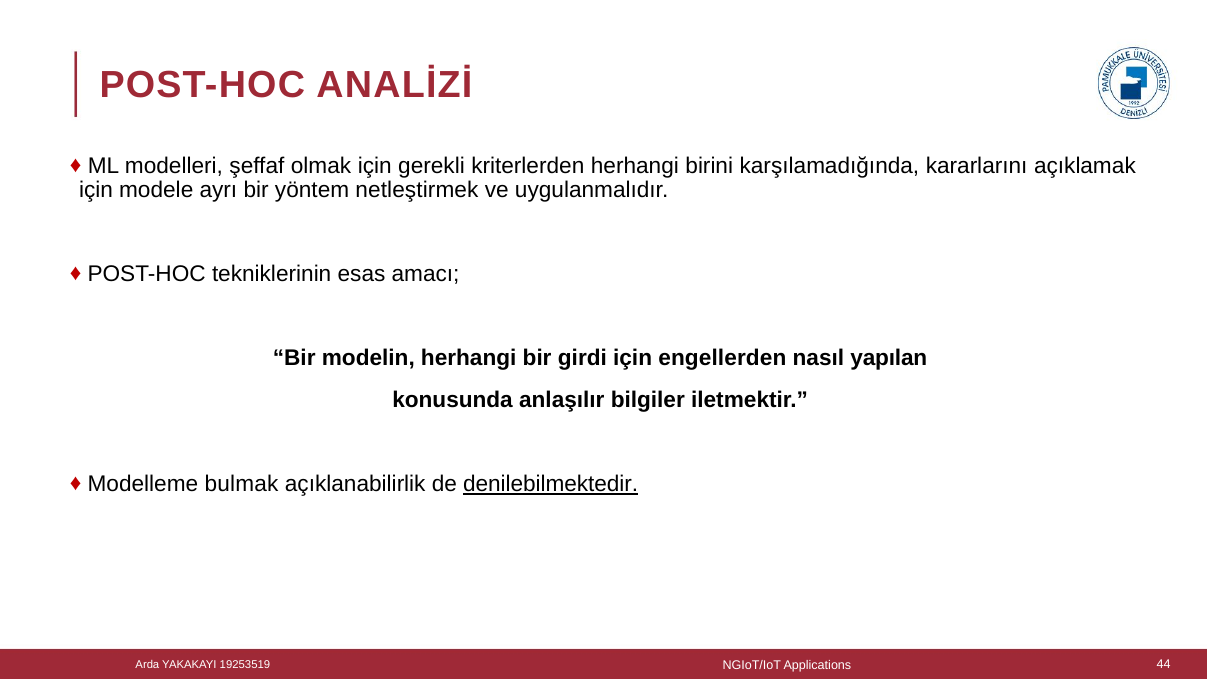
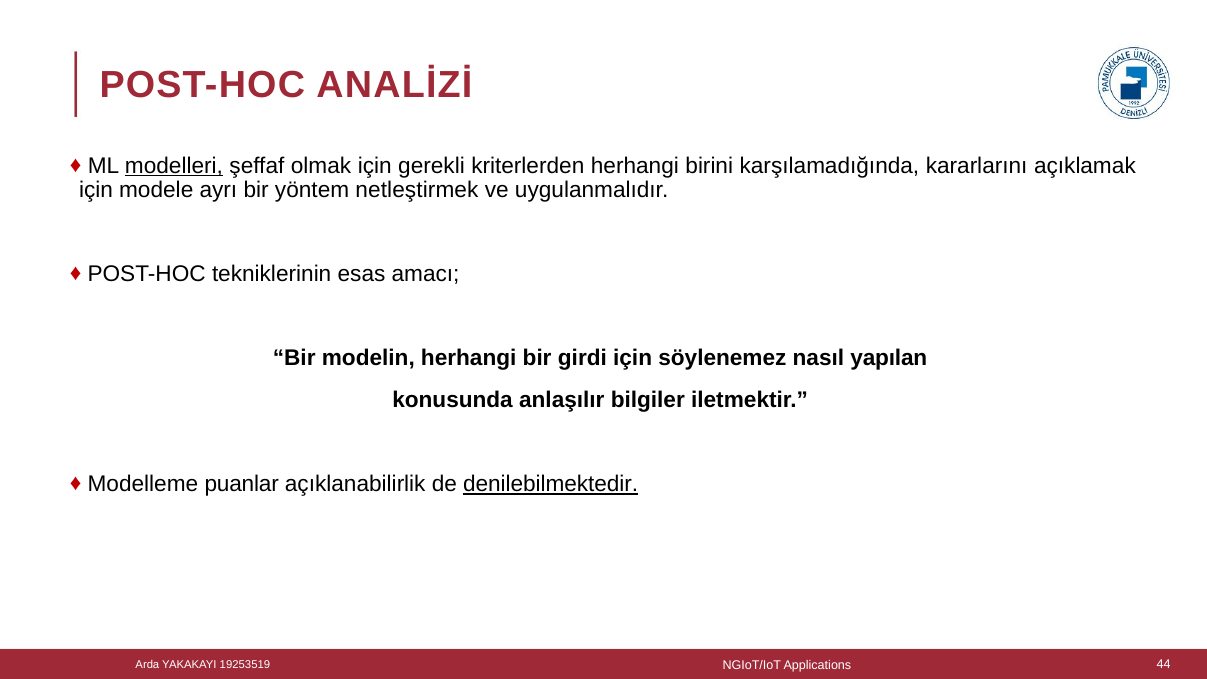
modelleri underline: none -> present (174, 166)
engellerden: engellerden -> söylenemez (722, 358)
bulmak: bulmak -> puanlar (242, 484)
